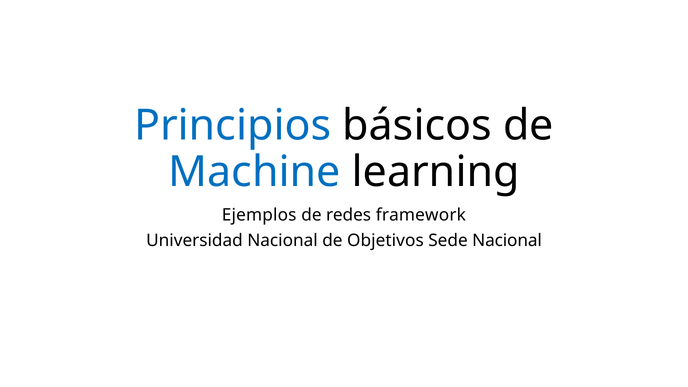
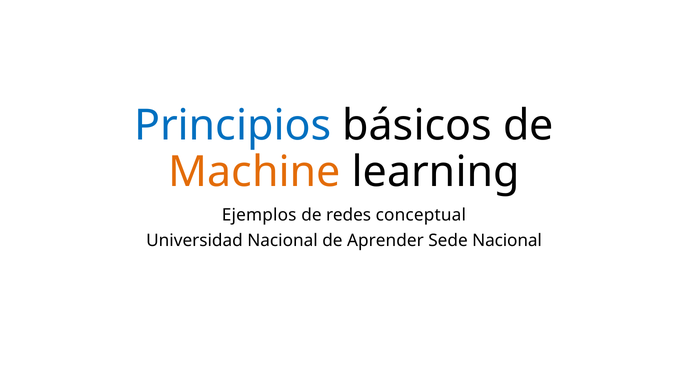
Machine colour: blue -> orange (254, 172)
framework: framework -> conceptual (421, 215)
Objetivos: Objetivos -> Aprender (385, 241)
